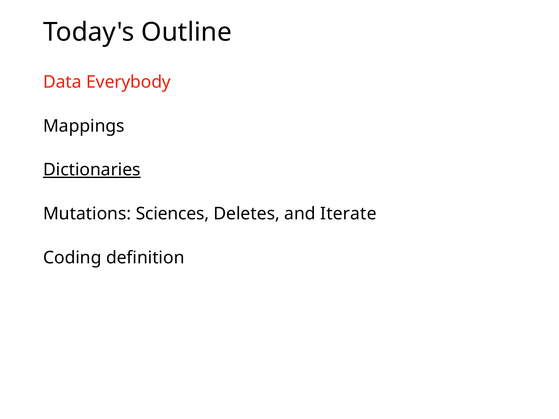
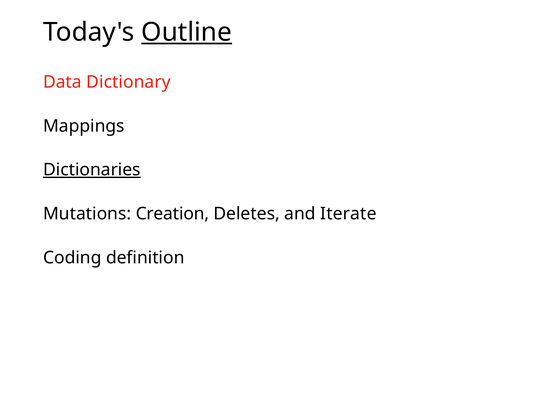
Outline underline: none -> present (187, 32)
Everybody: Everybody -> Dictionary (129, 82)
Sciences: Sciences -> Creation (172, 214)
